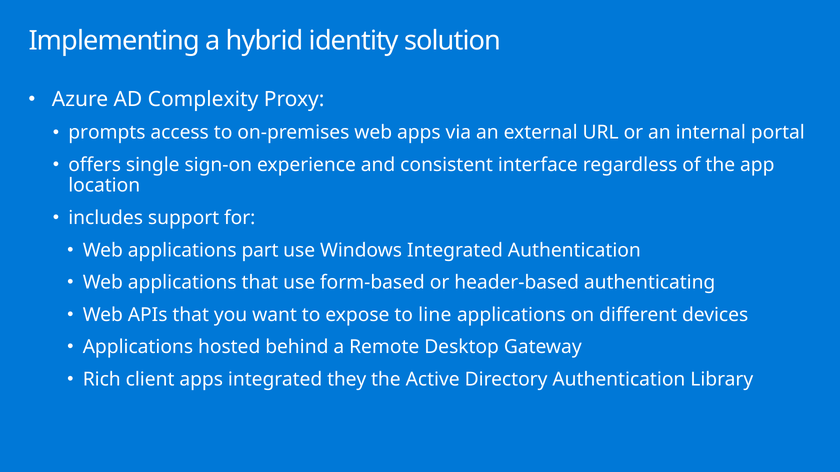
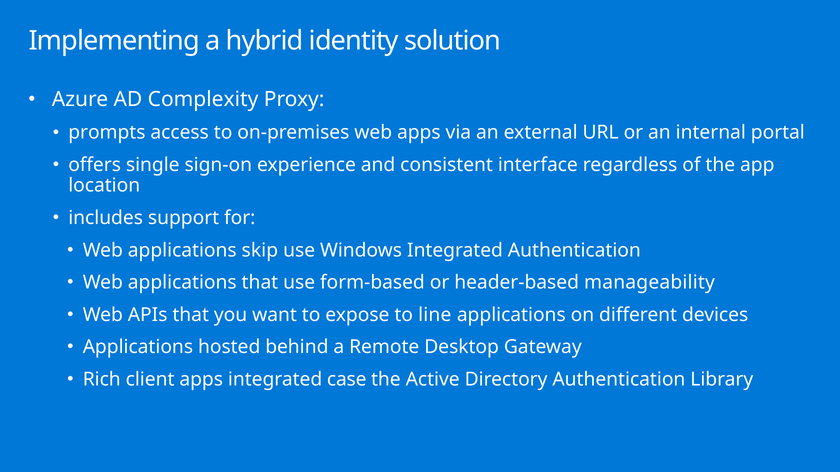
part: part -> skip (260, 250)
authenticating: authenticating -> manageability (649, 283)
they: they -> case (347, 380)
